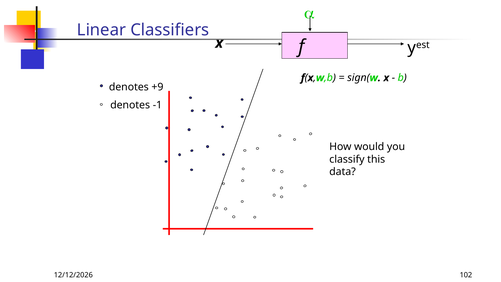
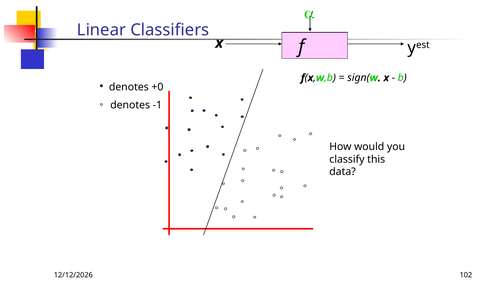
+9: +9 -> +0 (157, 87)
